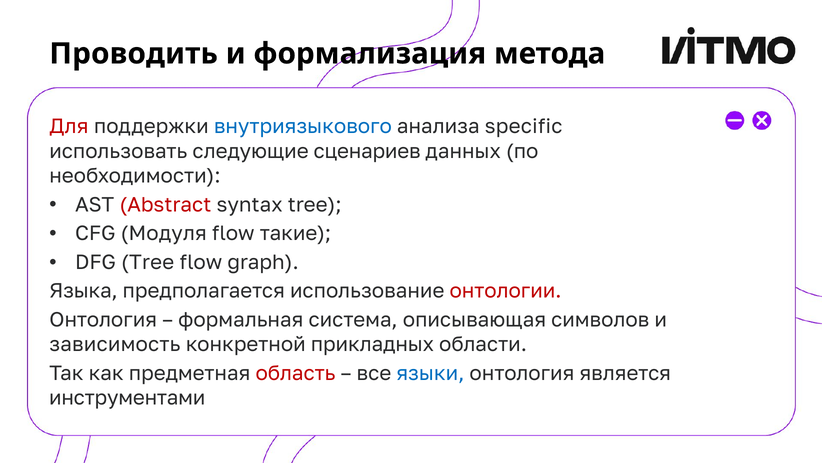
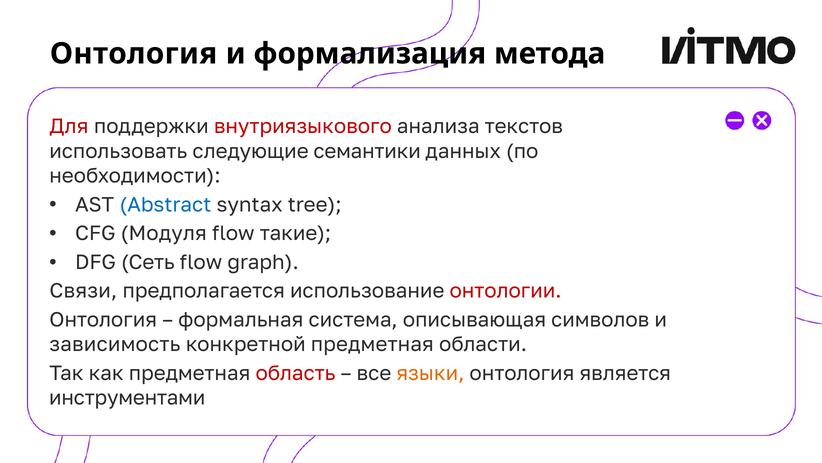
Проводить: Проводить -> Онтология (134, 54)
внутриязыкового colour: blue -> red (303, 126)
specific: specific -> текстов (524, 126)
сценариев: сценариев -> семантики (367, 151)
Abstract colour: red -> blue (165, 205)
DFG Tree: Tree -> Сеть (148, 262)
Языка: Языка -> Связи (83, 291)
конкретной прикладных: прикладных -> предметная (372, 344)
языки colour: blue -> orange (430, 373)
